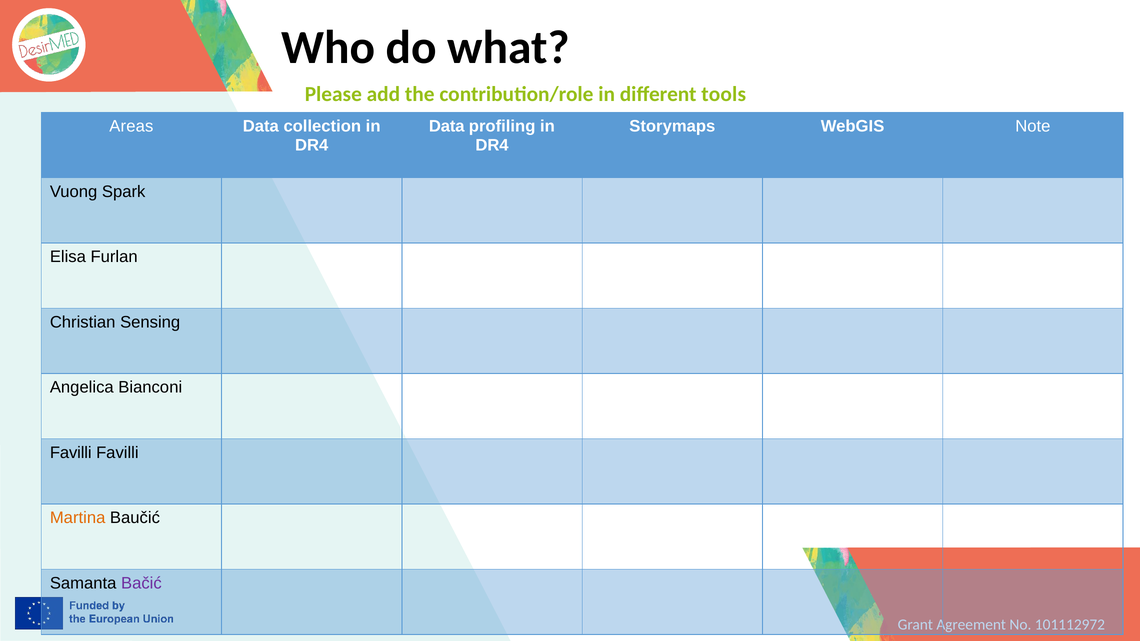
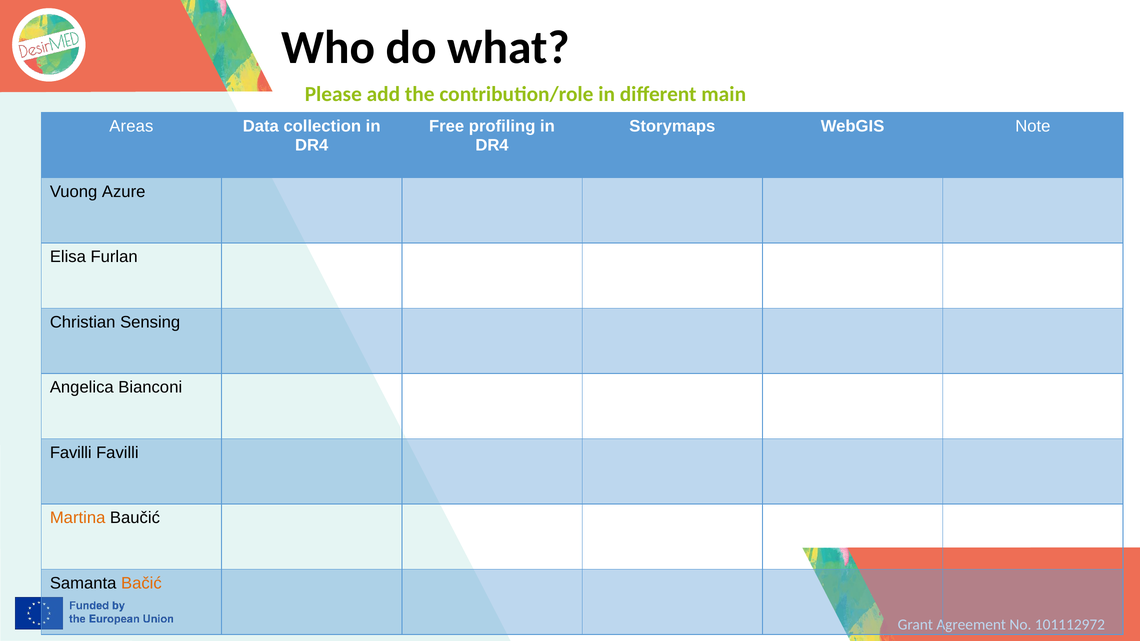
tools: tools -> main (724, 94)
Data: Data -> Free (447, 126)
Spark: Spark -> Azure (124, 192)
Bačić colour: purple -> orange (141, 583)
